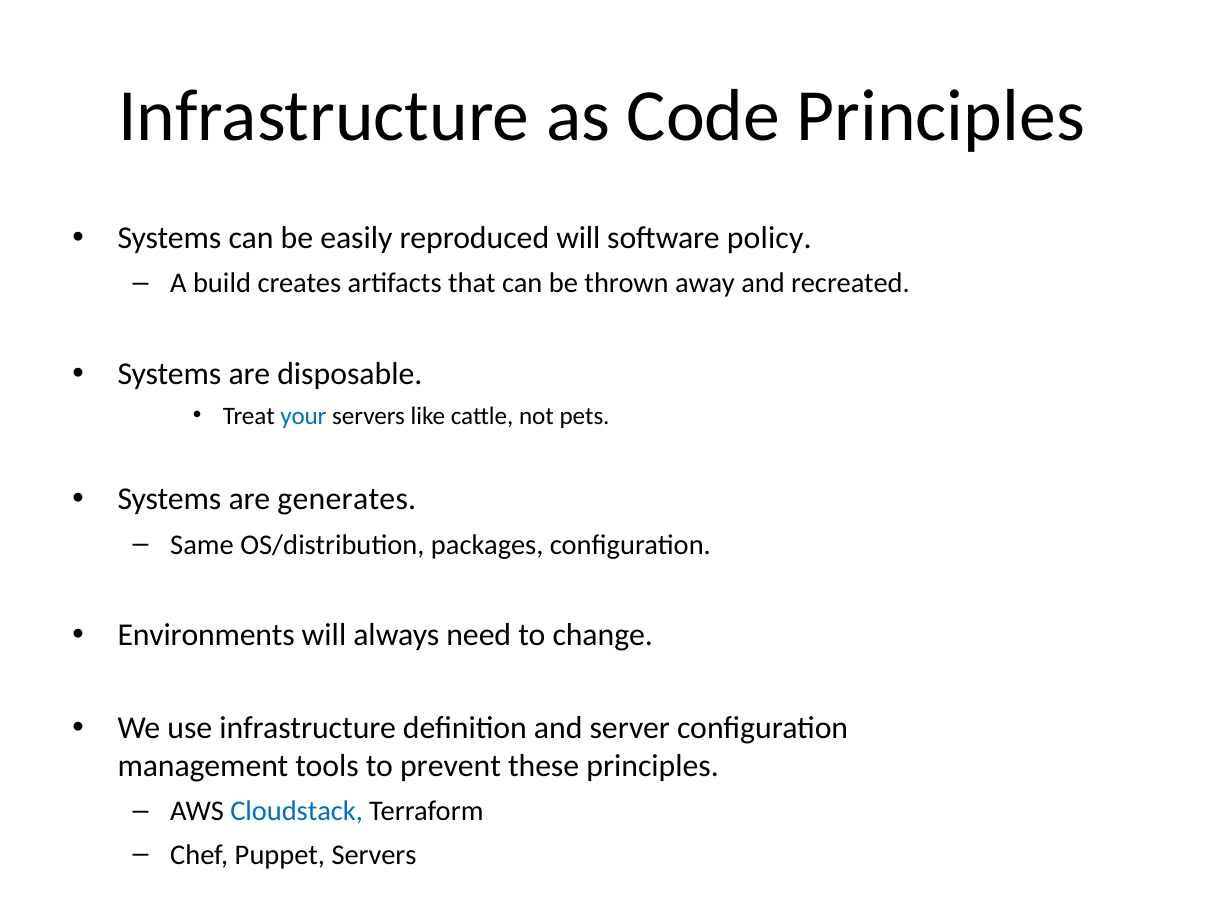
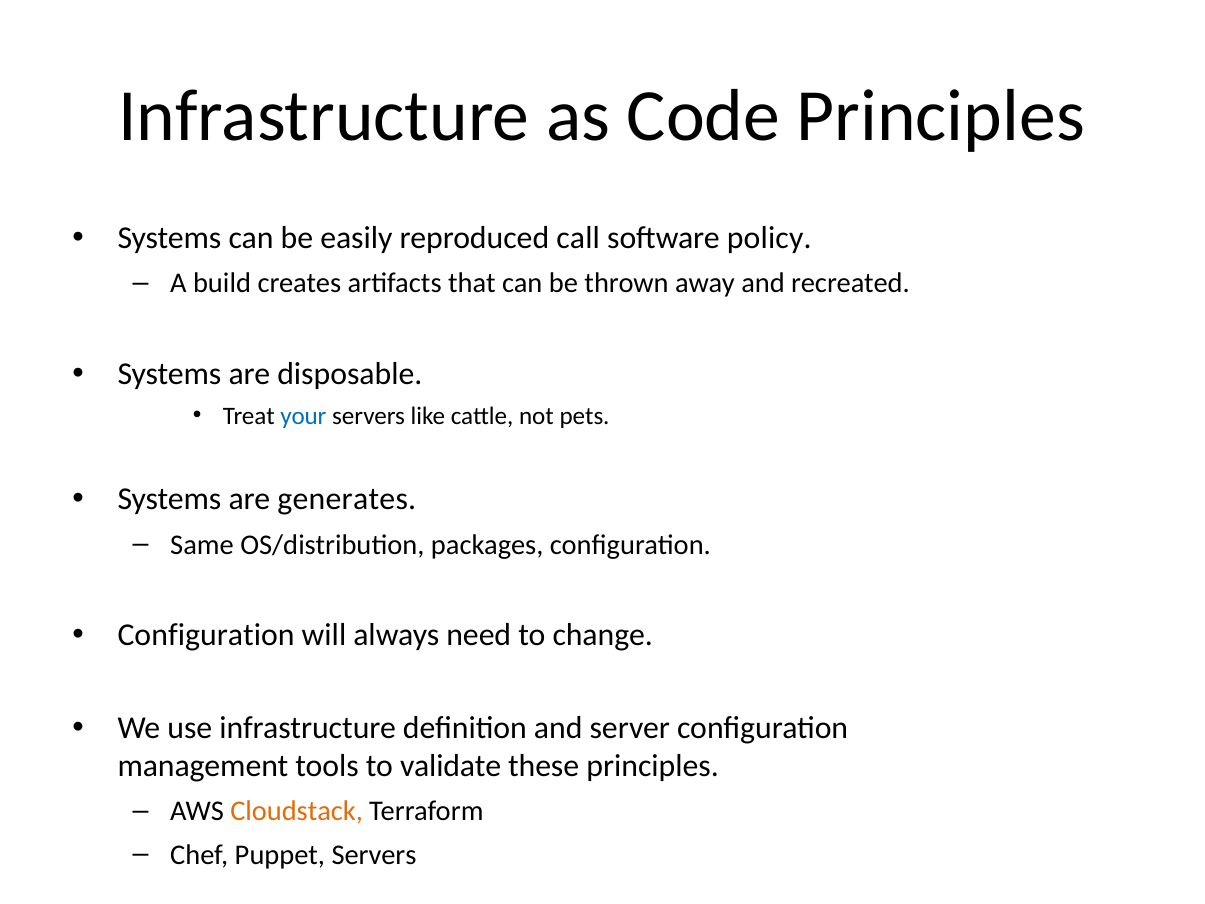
reproduced will: will -> call (578, 238)
Environments: Environments -> Configuration (206, 635)
prevent: prevent -> validate (451, 766)
Cloudstack colour: blue -> orange (297, 811)
